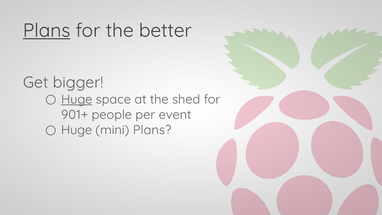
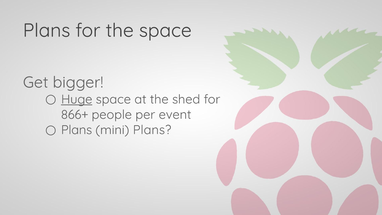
Plans underline: present -> none (47, 30)
the better: better -> space (165, 30)
901+: 901+ -> 866+ (75, 115)
Huge: Huge -> Plans (77, 130)
